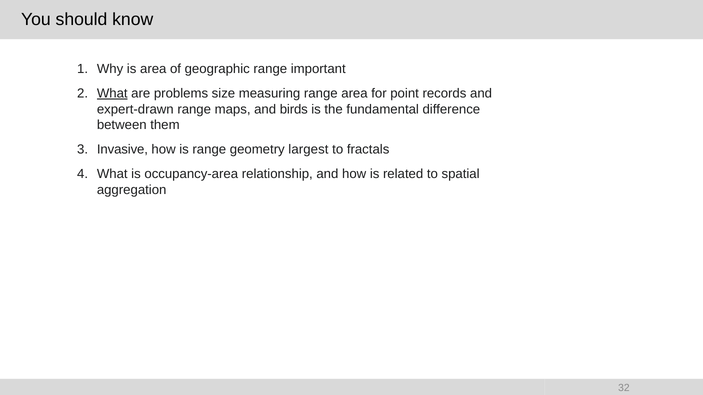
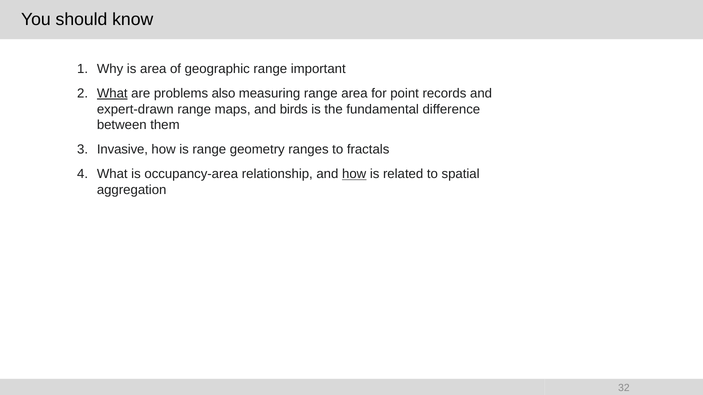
size: size -> also (224, 93)
largest: largest -> ranges (308, 150)
how underline: none -> present (354, 174)
